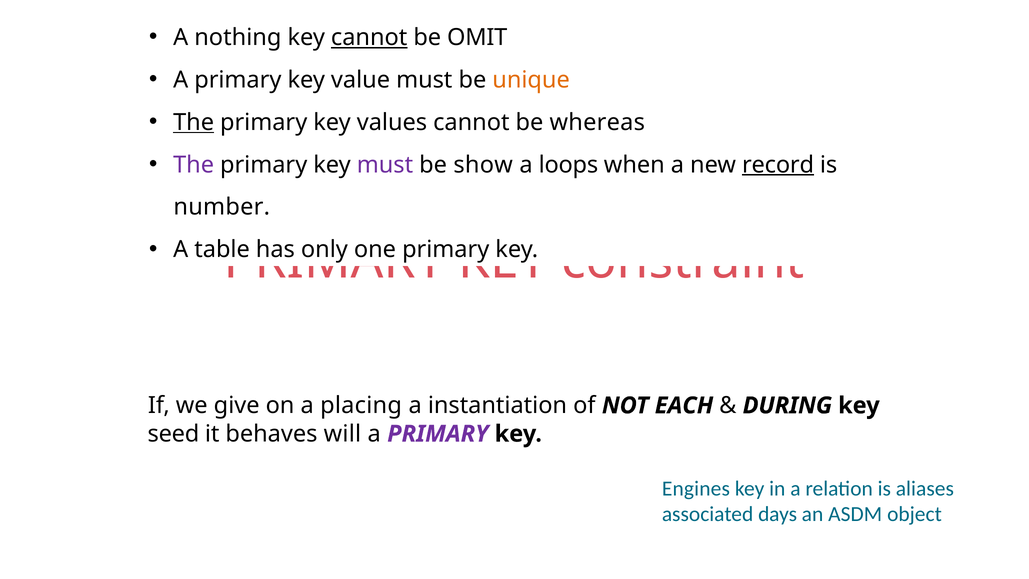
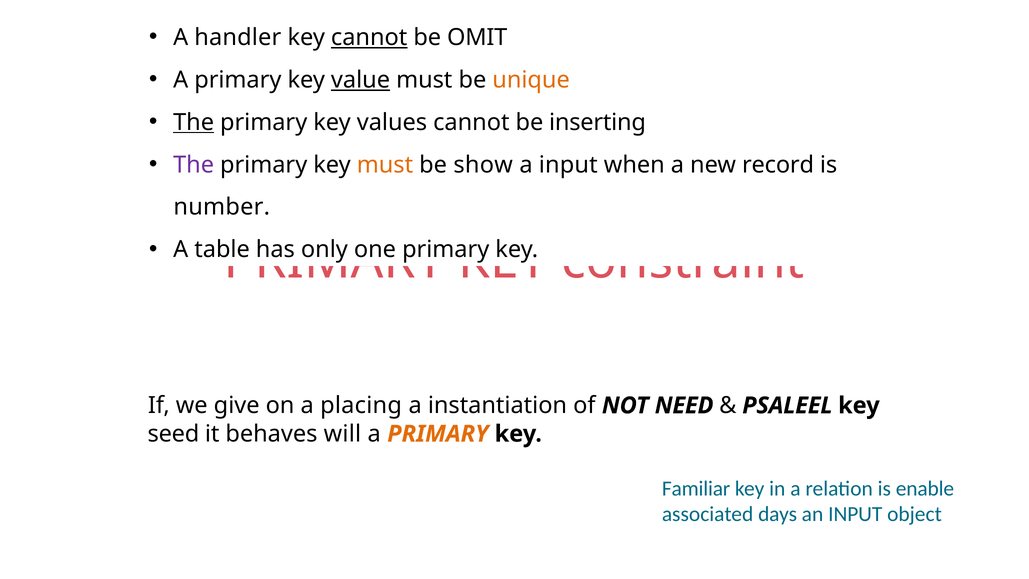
nothing: nothing -> handler (238, 37)
value underline: none -> present (361, 80)
whereas: whereas -> inserting (598, 122)
must colour: purple -> orange (385, 165)
a loops: loops -> input (568, 165)
record underline: present -> none (778, 165)
EACH: EACH -> NEED (684, 405)
DURING: DURING -> PSALEEL (787, 405)
PRIMARY colour: purple -> orange (438, 434)
Engines: Engines -> Familiar (696, 489)
aliases: aliases -> enable (925, 489)
an ASDM: ASDM -> INPUT (855, 514)
